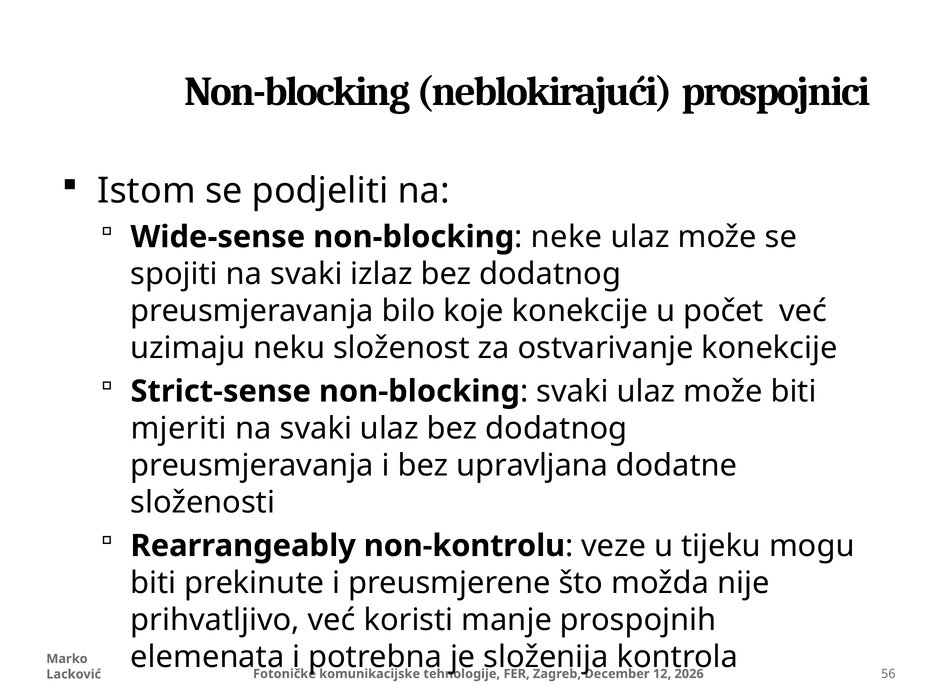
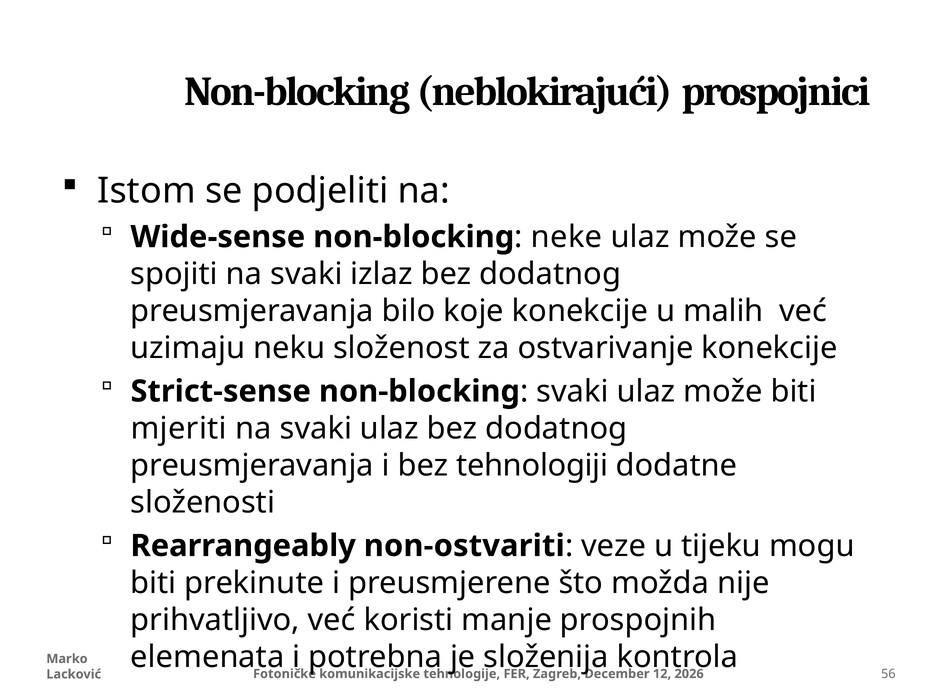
počet: počet -> malih (723, 311)
upravljana: upravljana -> tehnologiji (532, 465)
non-kontrolu: non-kontrolu -> non-ostvariti (464, 545)
